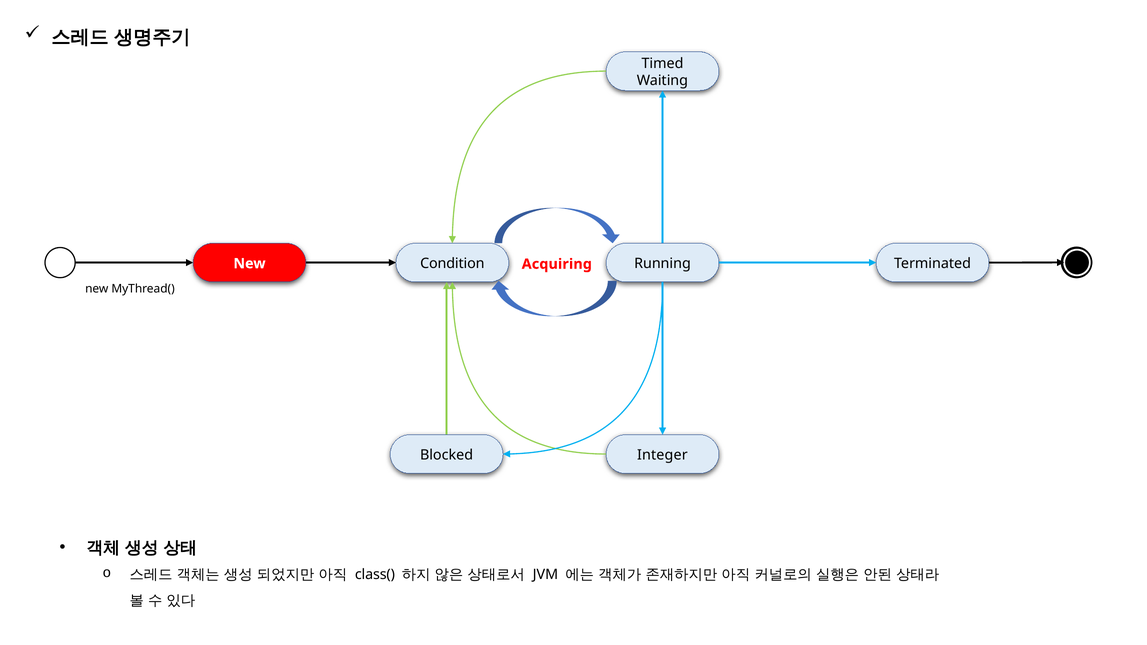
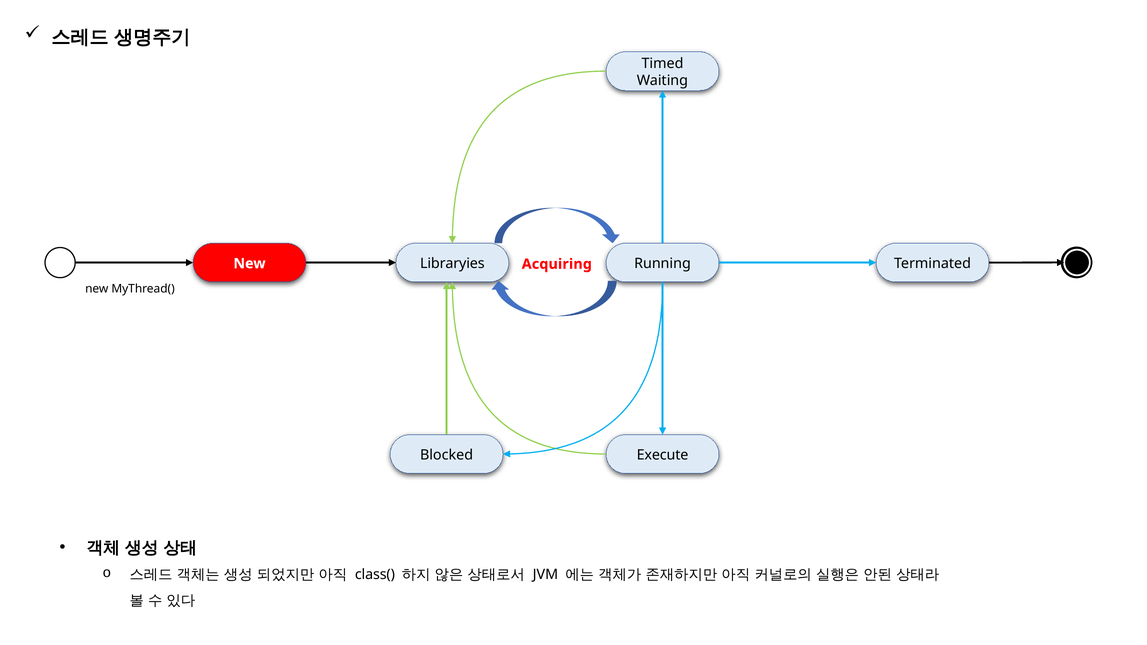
Condition: Condition -> Libraryies (452, 264)
Integer: Integer -> Execute (663, 455)
